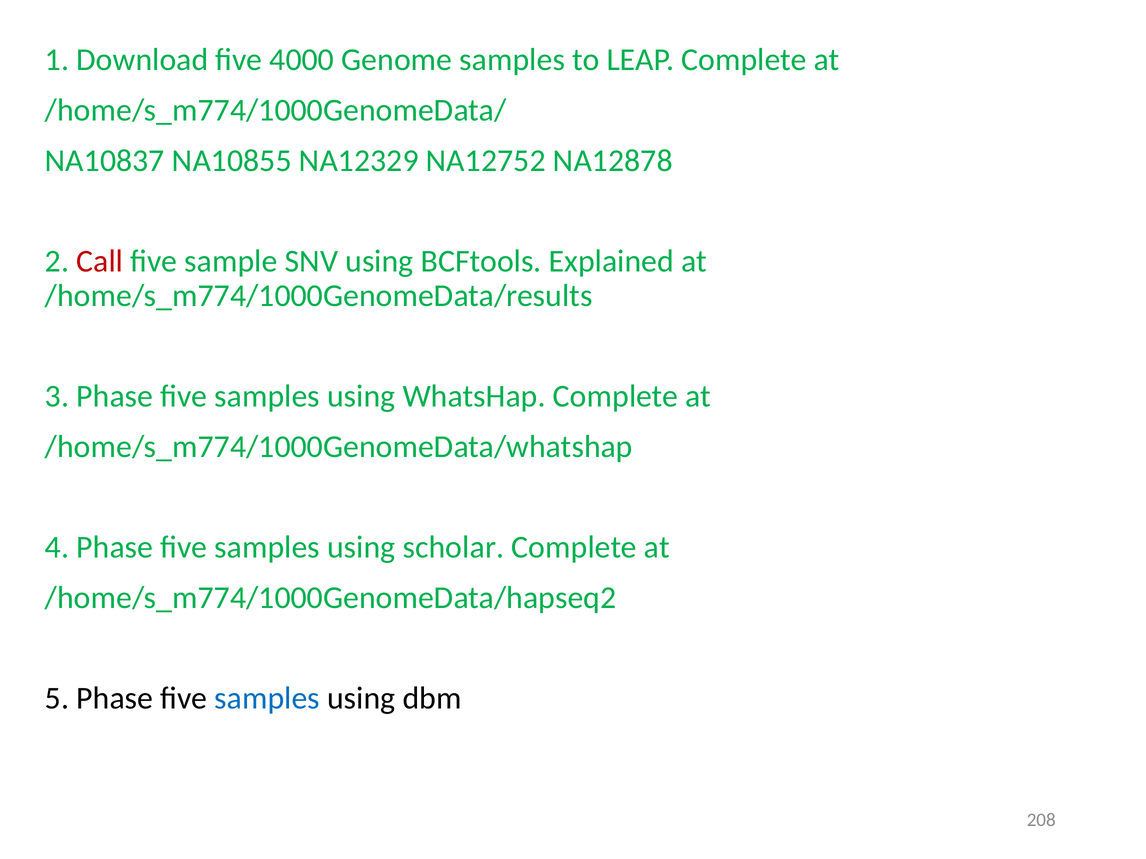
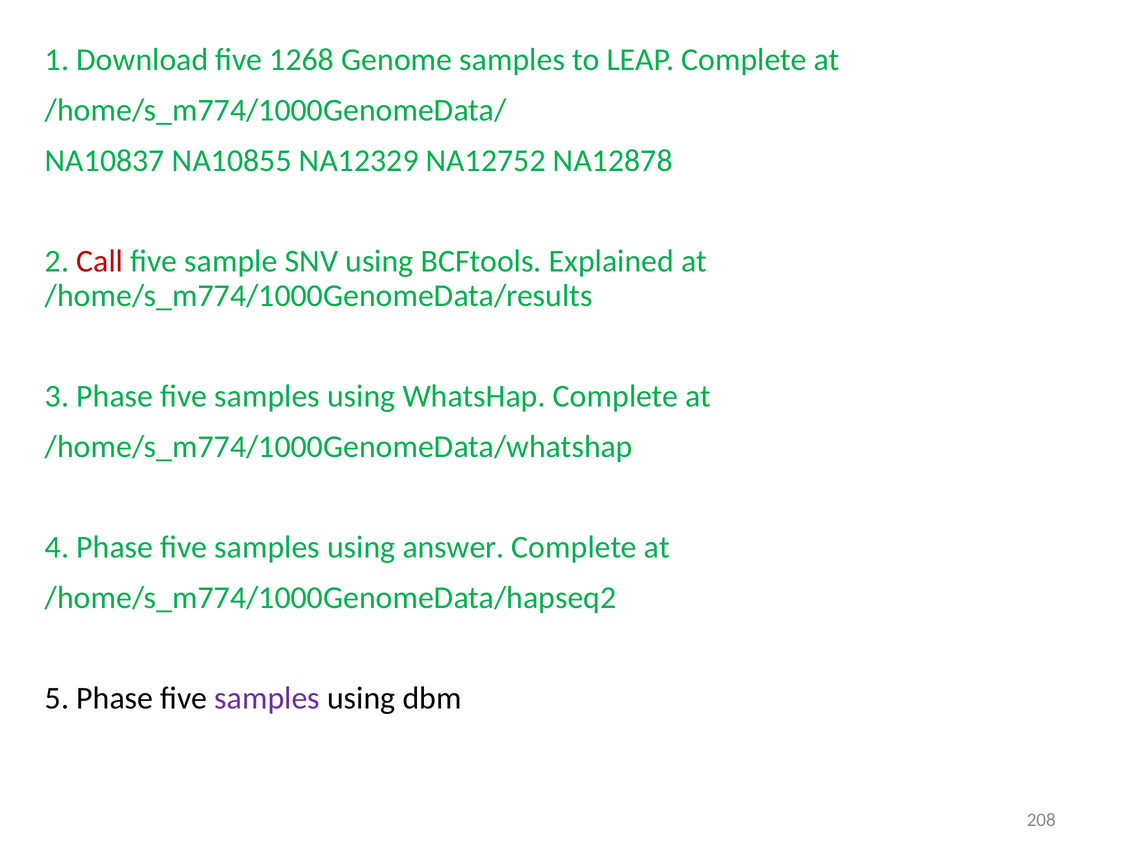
4000: 4000 -> 1268 (302, 60)
scholar: scholar -> answer (453, 548)
samples colour: blue -> purple (267, 699)
